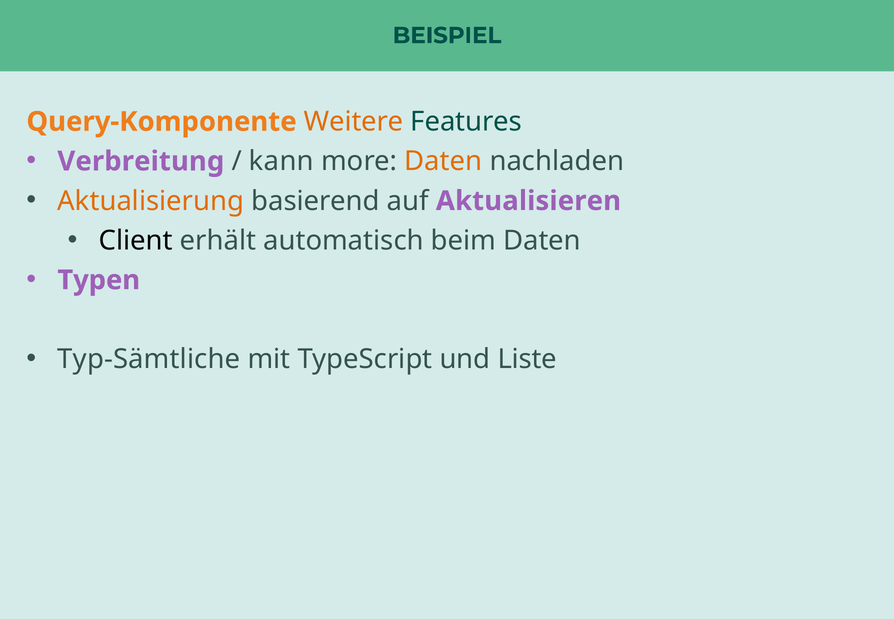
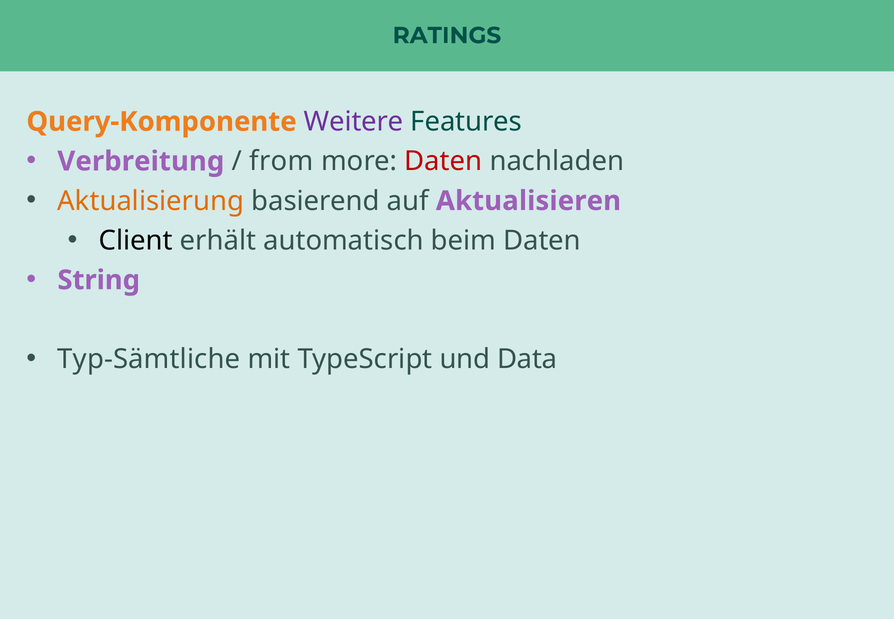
BEISPIEL: BEISPIEL -> RATINGS (447, 35)
Weitere colour: orange -> purple (354, 122)
kann: kann -> from (281, 161)
Daten colour: orange -> red (443, 161)
Typen: Typen -> String (99, 280)
Liste: Liste -> Data (527, 359)
